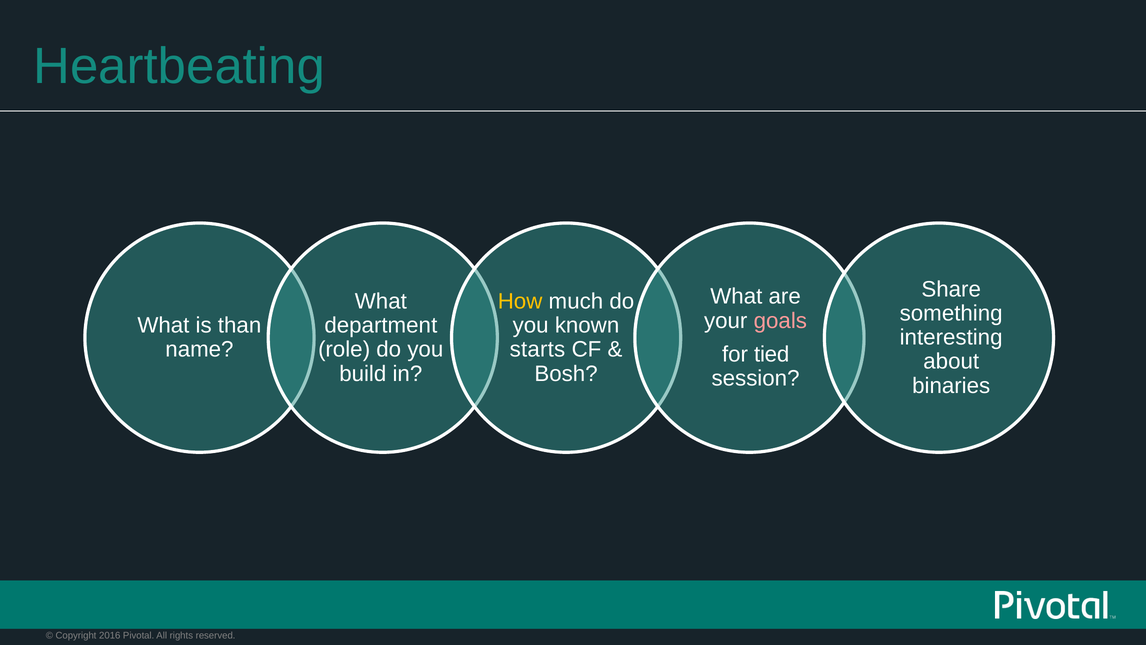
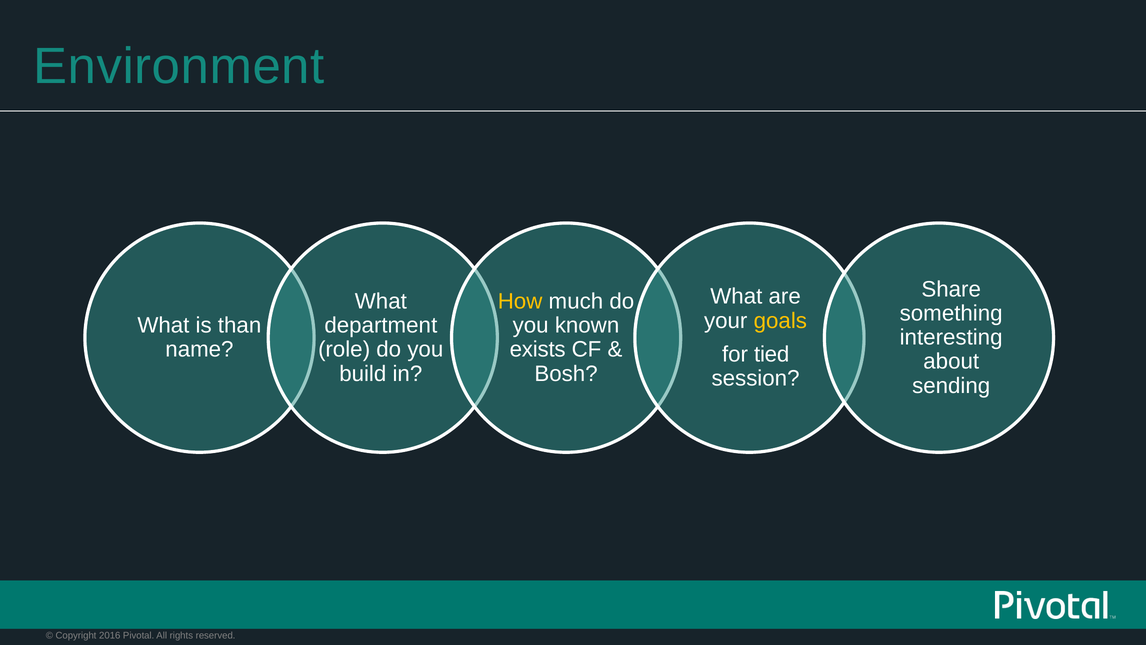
Heartbeating: Heartbeating -> Environment (179, 66)
goals colour: pink -> yellow (780, 321)
starts: starts -> exists (538, 349)
binaries: binaries -> sending (951, 386)
